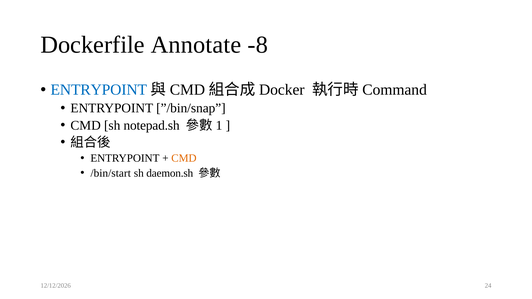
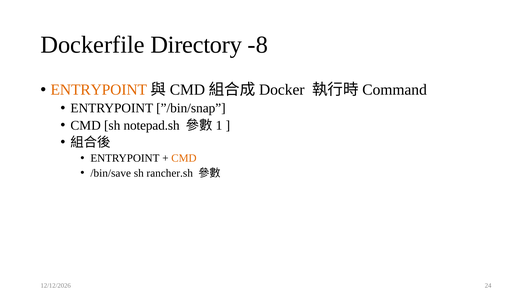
Annotate: Annotate -> Directory (196, 45)
ENTRYPOINT colour: blue -> orange (99, 90)
/bin/start: /bin/start -> /bin/save (111, 173)
daemon.sh: daemon.sh -> rancher.sh (170, 173)
